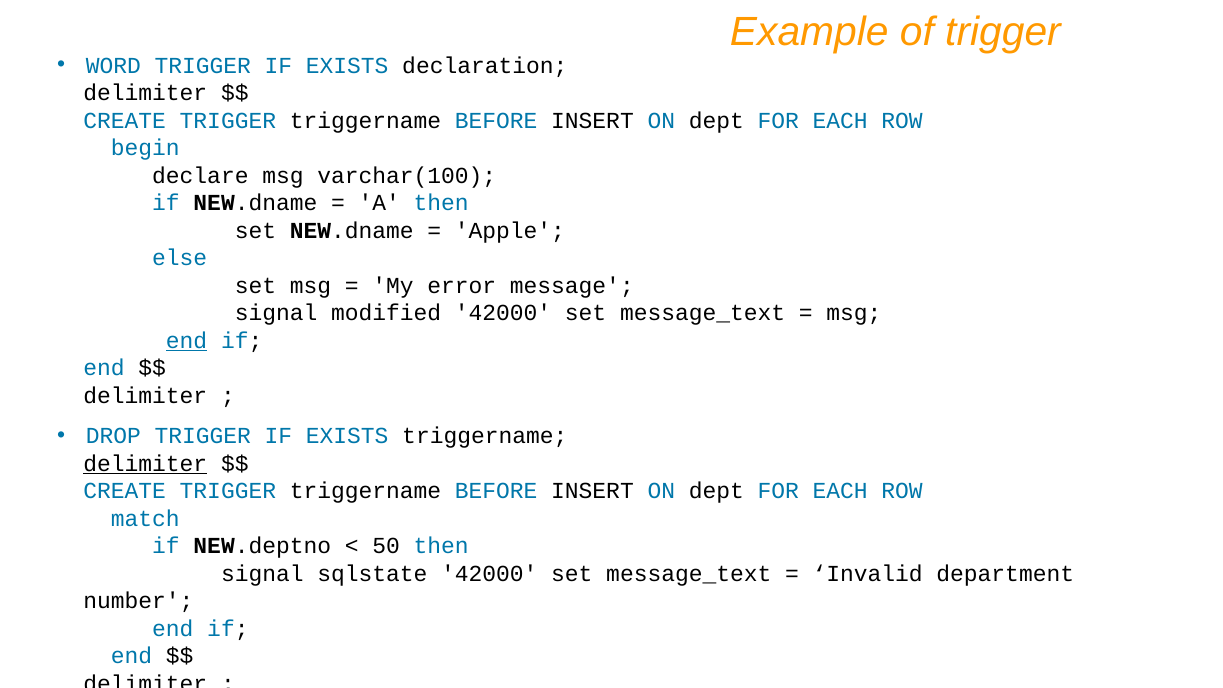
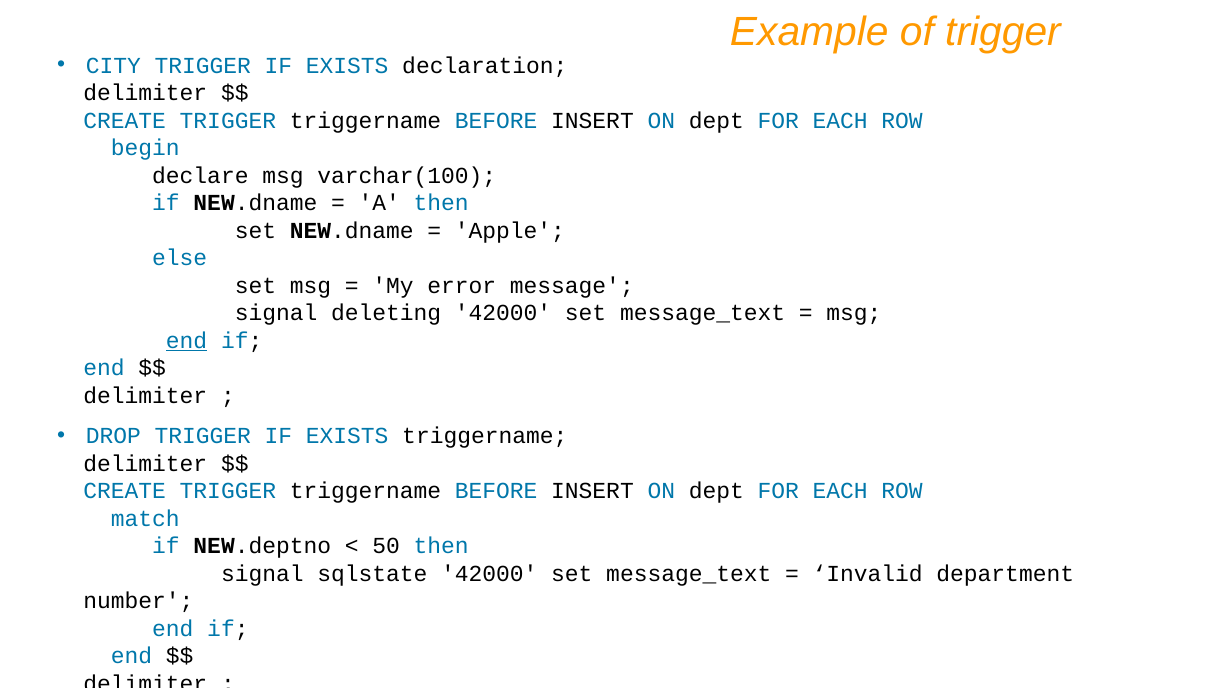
WORD: WORD -> CITY (113, 66)
modified: modified -> deleting (386, 313)
delimiter underline: present -> none (145, 464)
